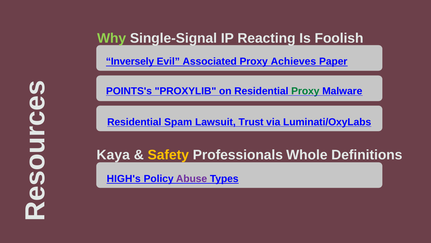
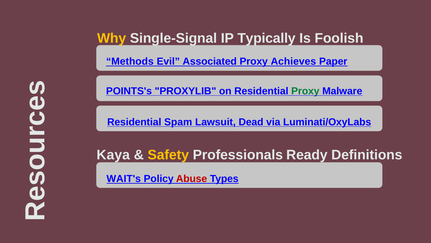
Why colour: light green -> yellow (112, 38)
Reacting: Reacting -> Typically (266, 38)
Inversely: Inversely -> Methods (130, 61)
Trust: Trust -> Dead (251, 122)
Whole: Whole -> Ready (307, 155)
HIGH's: HIGH's -> WAIT's (124, 179)
Abuse colour: purple -> red (192, 179)
